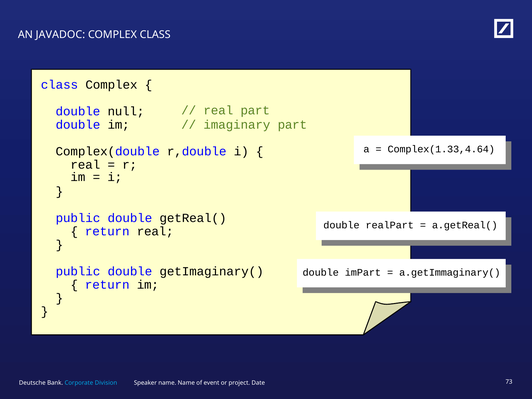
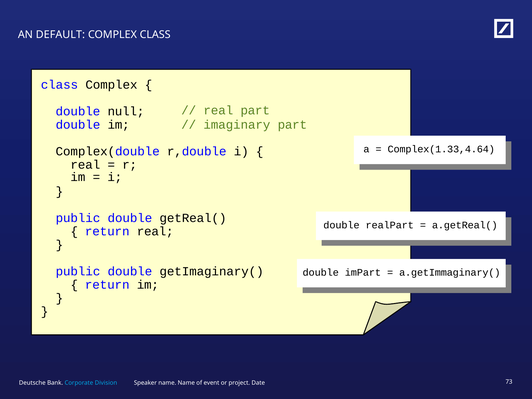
JAVADOC: JAVADOC -> DEFAULT (60, 35)
